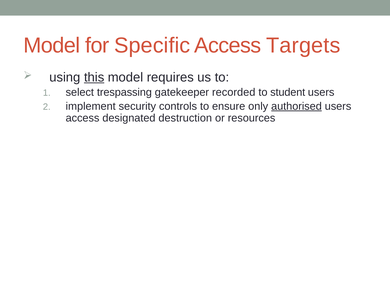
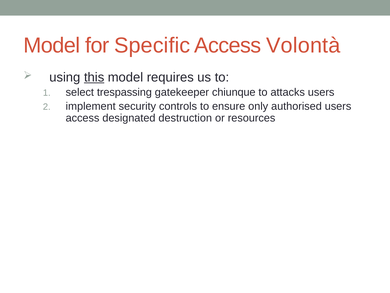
Targets: Targets -> Volontà (303, 45)
recorded: recorded -> chiunque (234, 92)
student: student -> attacks (288, 92)
authorised underline: present -> none (296, 106)
